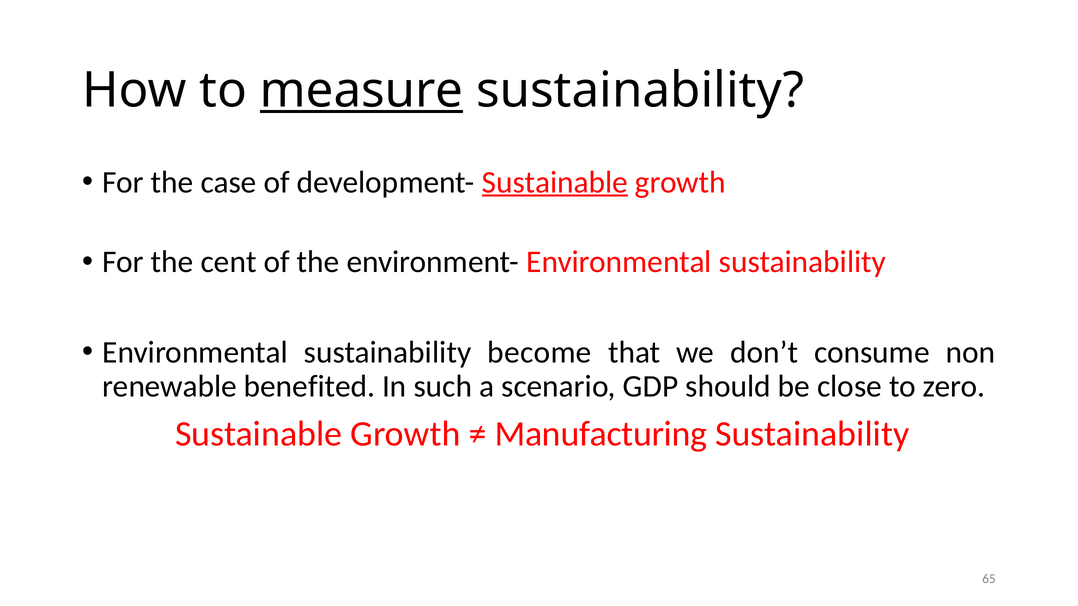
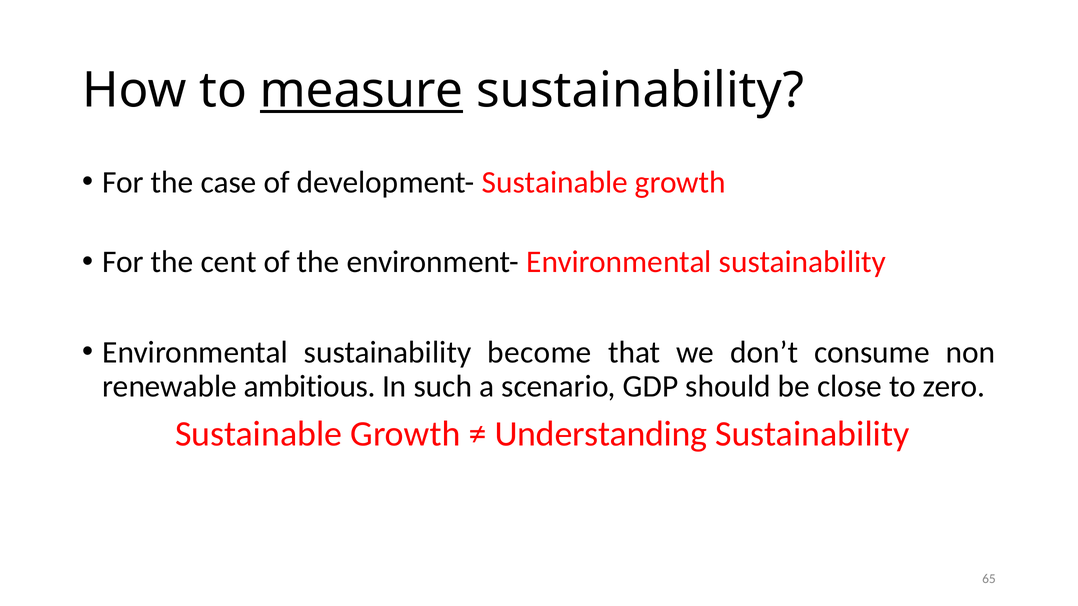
Sustainable underline: present -> none (555, 182)
benefited: benefited -> ambitious (310, 387)
Manufacturing: Manufacturing -> Understanding (601, 434)
